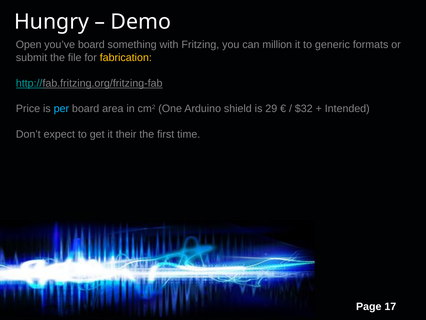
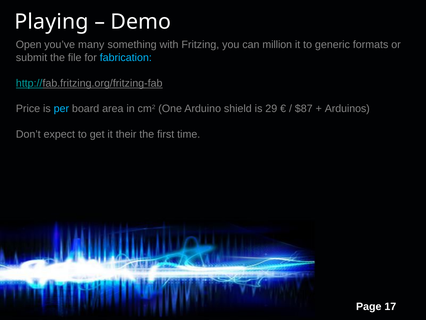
Hungry: Hungry -> Playing (51, 22)
you’ve board: board -> many (91, 45)
fabrication colour: yellow -> light blue (126, 58)
$32: $32 -> $87 (304, 109)
Intended: Intended -> Arduinos (347, 109)
